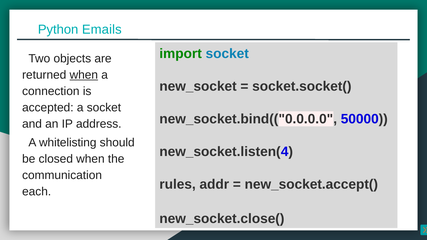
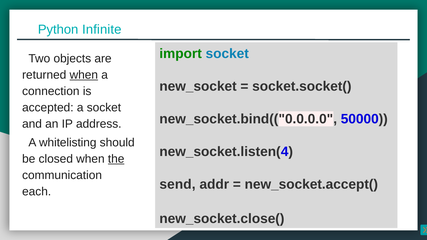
Emails: Emails -> Infinite (102, 30)
the underline: none -> present (116, 159)
rules: rules -> send (177, 185)
